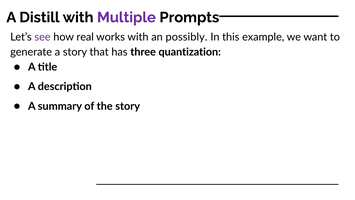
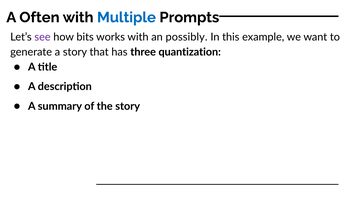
Distill: Distill -> Often (39, 17)
Multiple colour: purple -> blue (126, 17)
real: real -> bits (85, 37)
